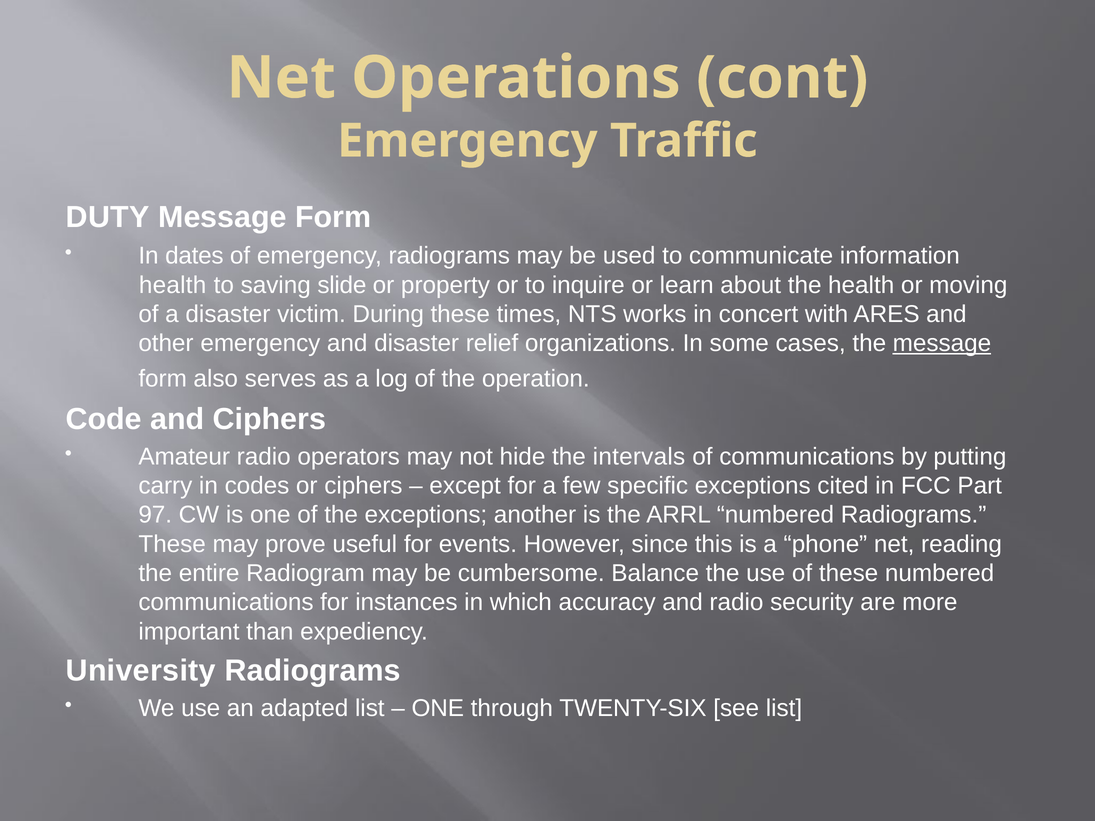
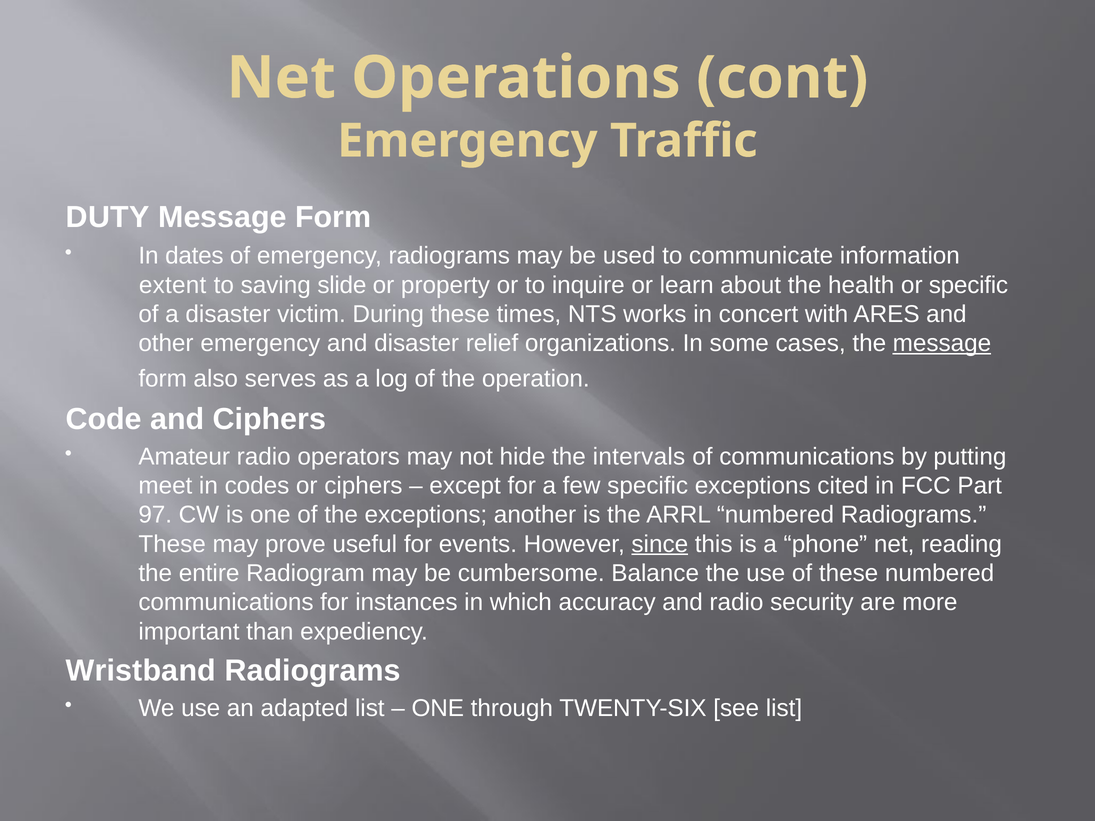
health: health -> extent (173, 285)
or moving: moving -> specific (968, 285)
carry: carry -> meet (165, 486)
since underline: none -> present (660, 544)
University: University -> Wristband (141, 671)
